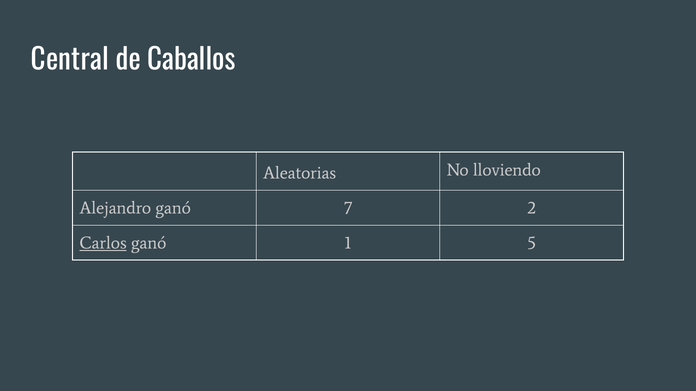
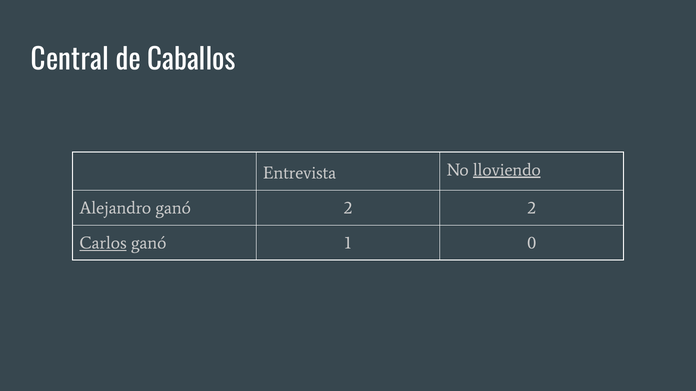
Aleatorias: Aleatorias -> Entrevista (300, 173)
lloviendo underline: none -> present (507, 170)
ganó 7: 7 -> 2 (348, 208)
5: 5 -> 0 (532, 243)
